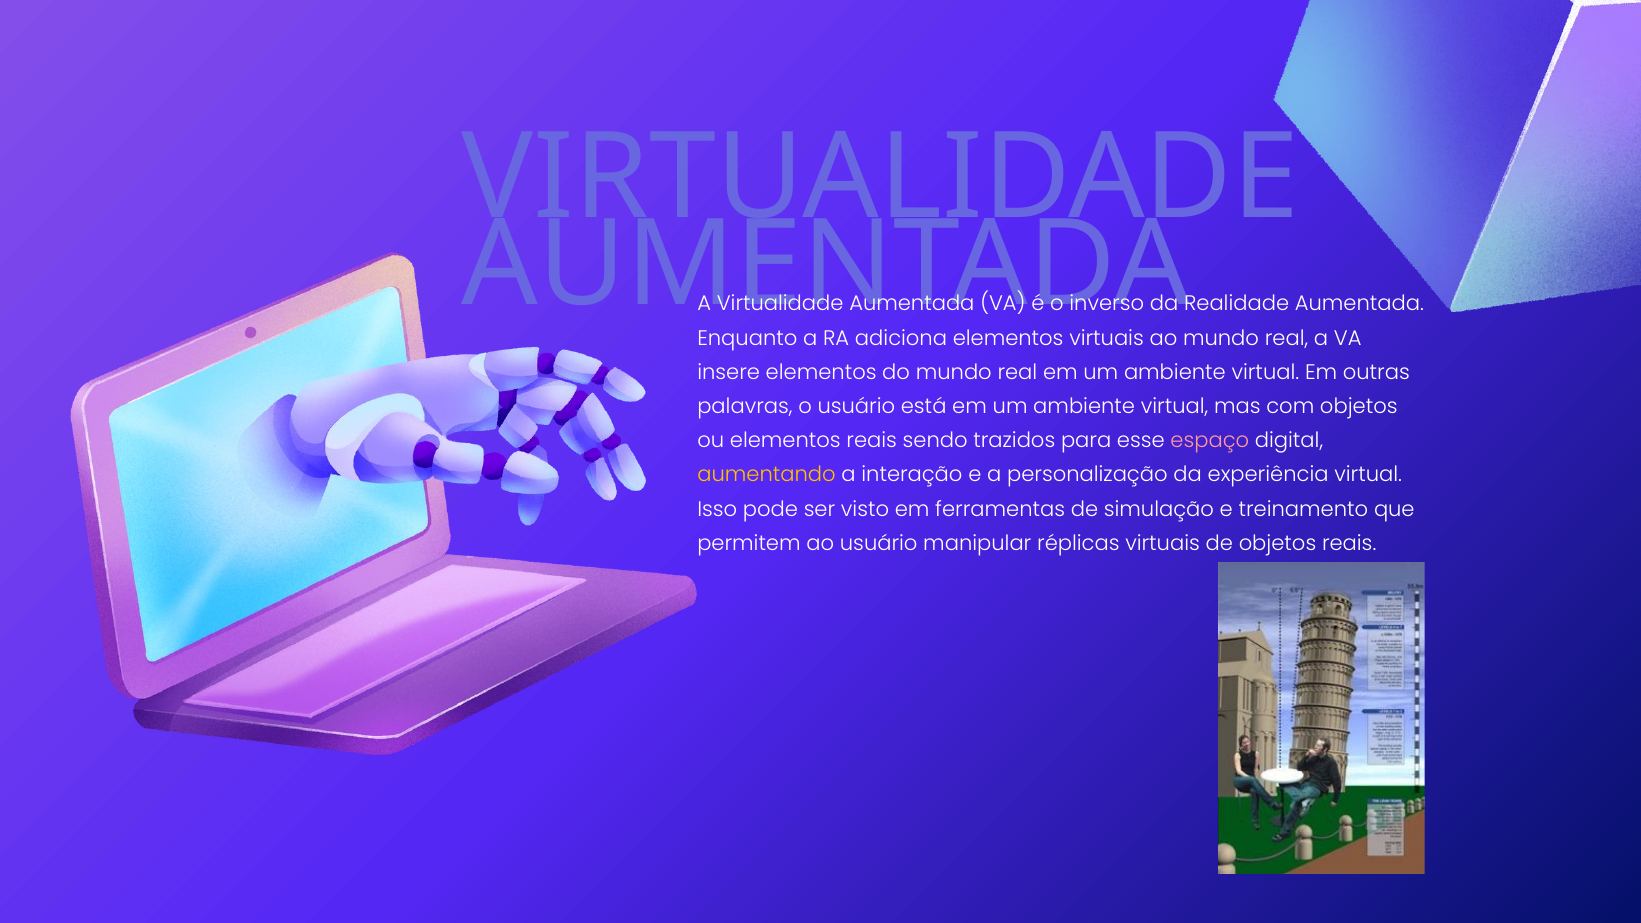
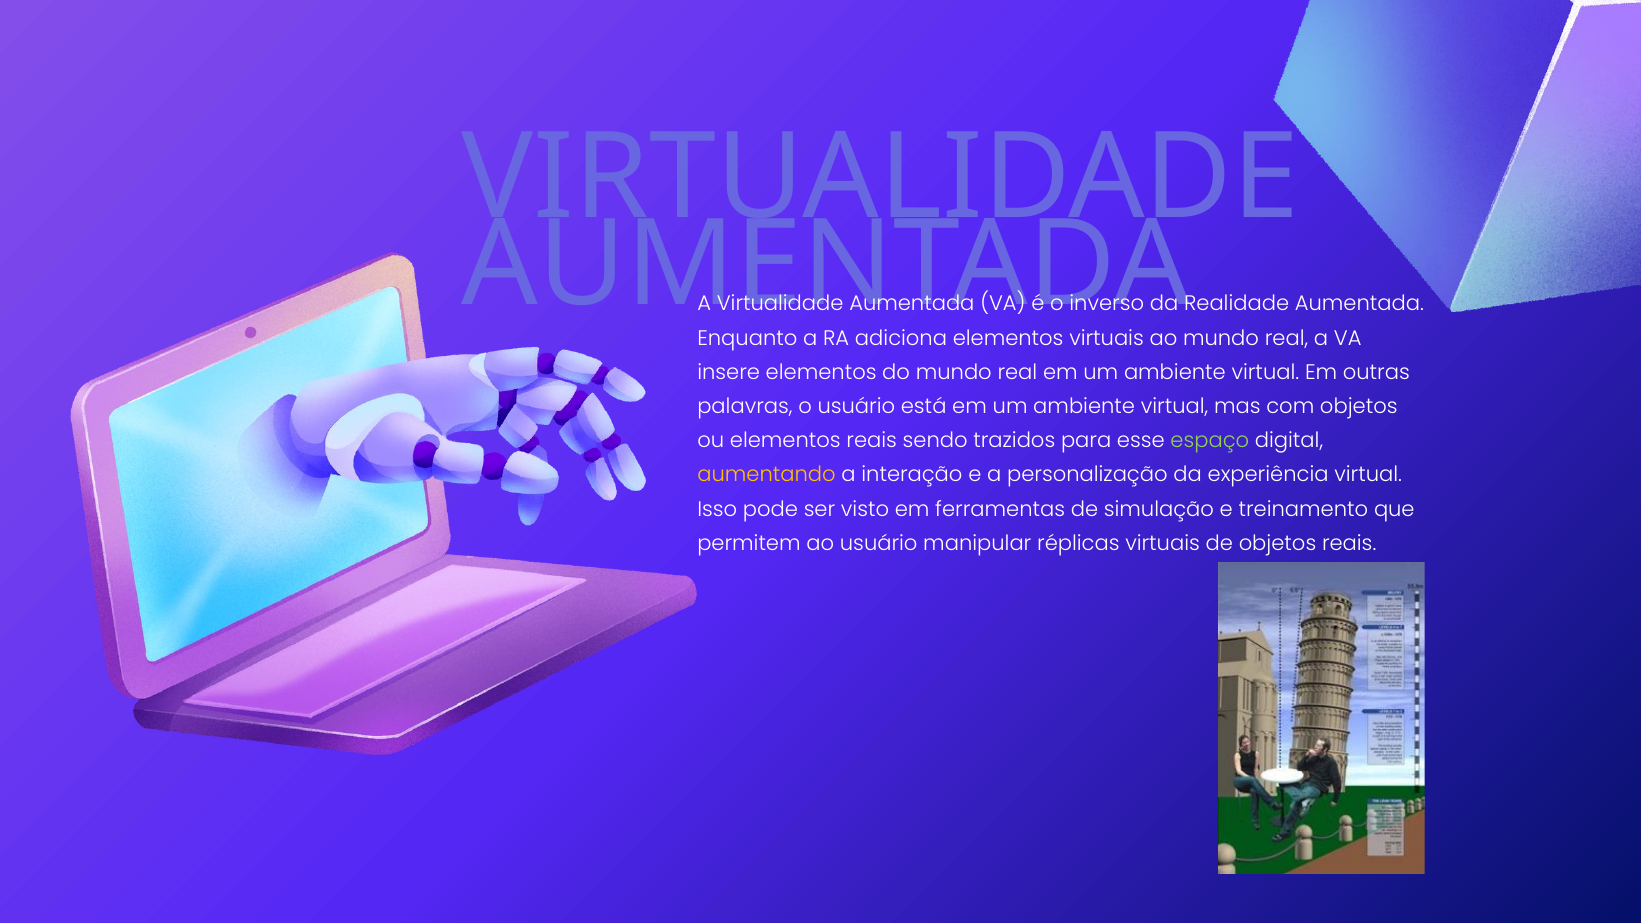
espaço colour: pink -> light green (1210, 441)
